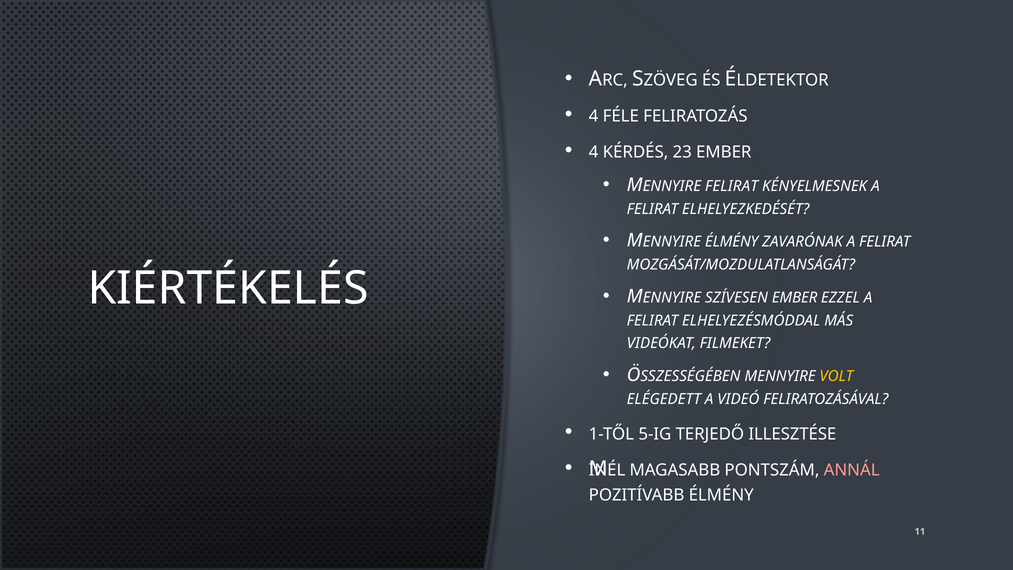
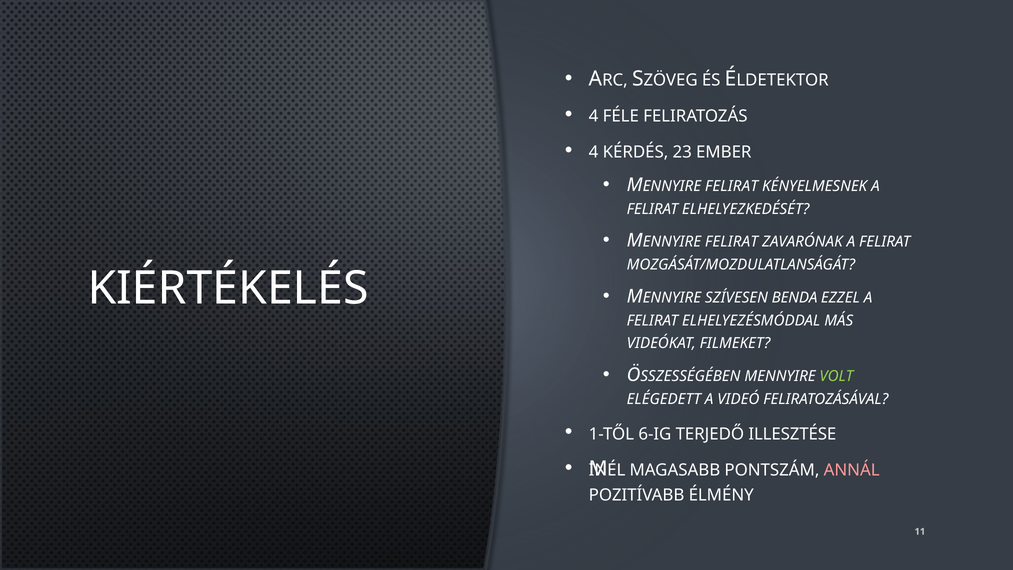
ÉLMÉNY: ÉLMÉNY -> FELIRAT (732, 242)
SZÍVESEN EMBER: EMBER -> BENDA (795, 298)
VOLT colour: yellow -> light green (836, 376)
5-IG: 5-IG -> 6-IG (655, 434)
